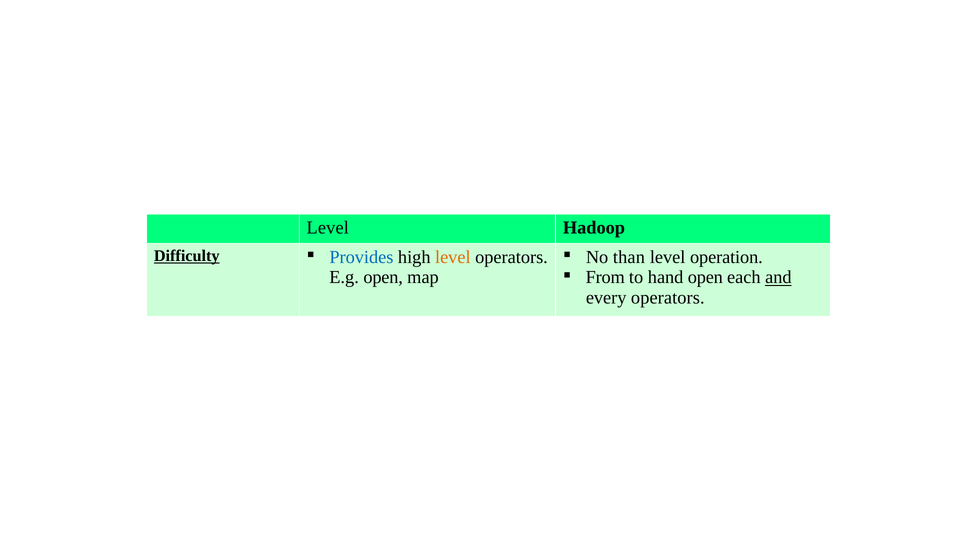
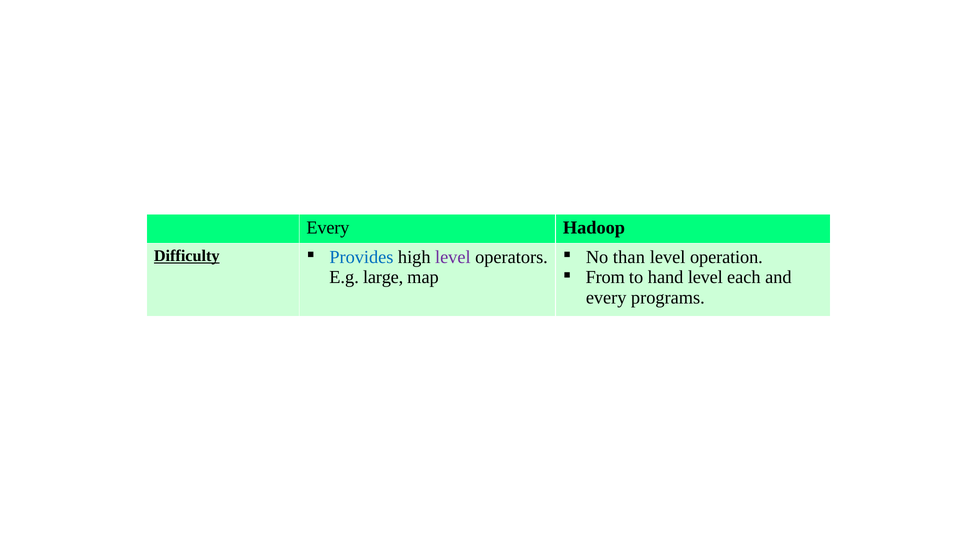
Level: Level -> Every (328, 228)
level colour: orange -> purple (453, 257)
hand open: open -> level (705, 277)
and underline: present -> none (778, 277)
E.g open: open -> large (383, 277)
every operators: operators -> programs (668, 297)
